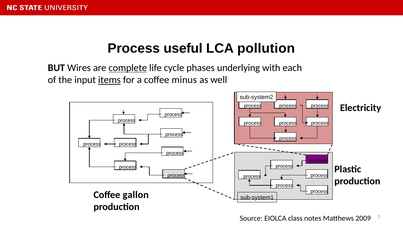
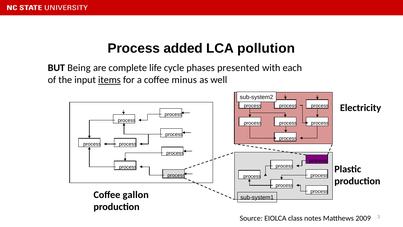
useful: useful -> added (183, 48)
Wires: Wires -> Being (79, 68)
complete underline: present -> none (128, 68)
underlying: underlying -> presented (238, 68)
